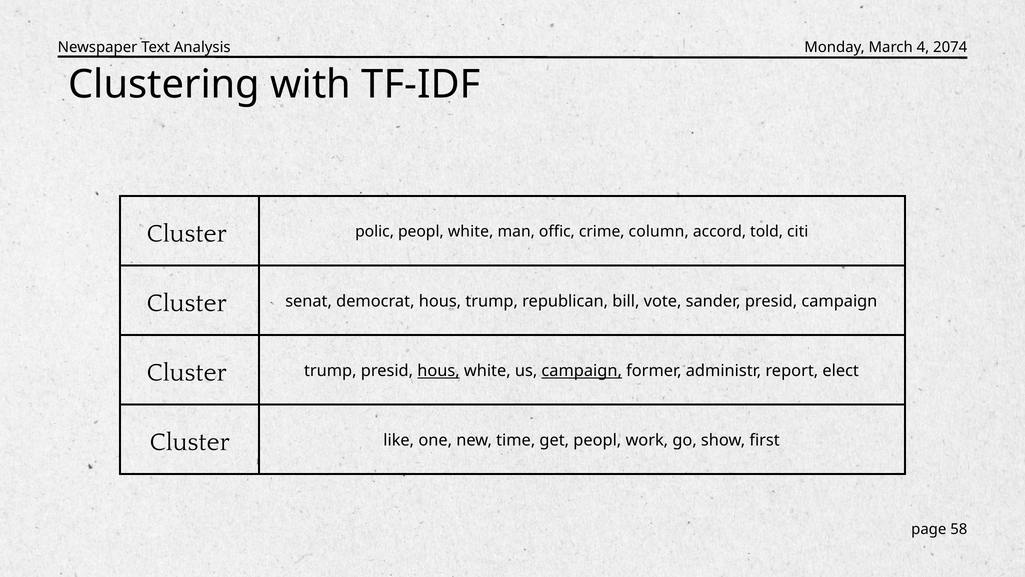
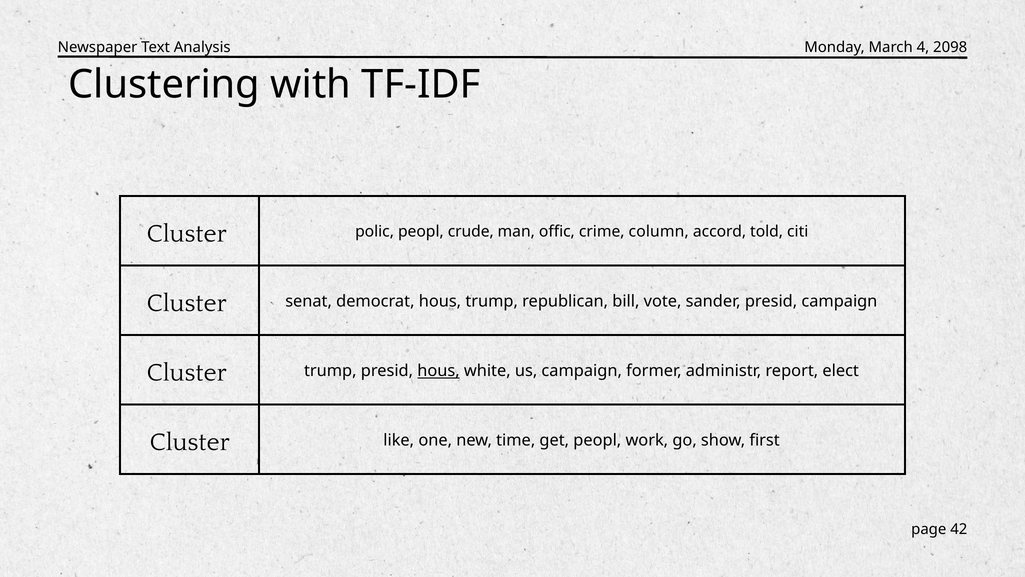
2074: 2074 -> 2098 (950, 47)
peopl white: white -> crude (471, 232)
campaign underline: present -> none (582, 371)
58: 58 -> 42 (959, 529)
